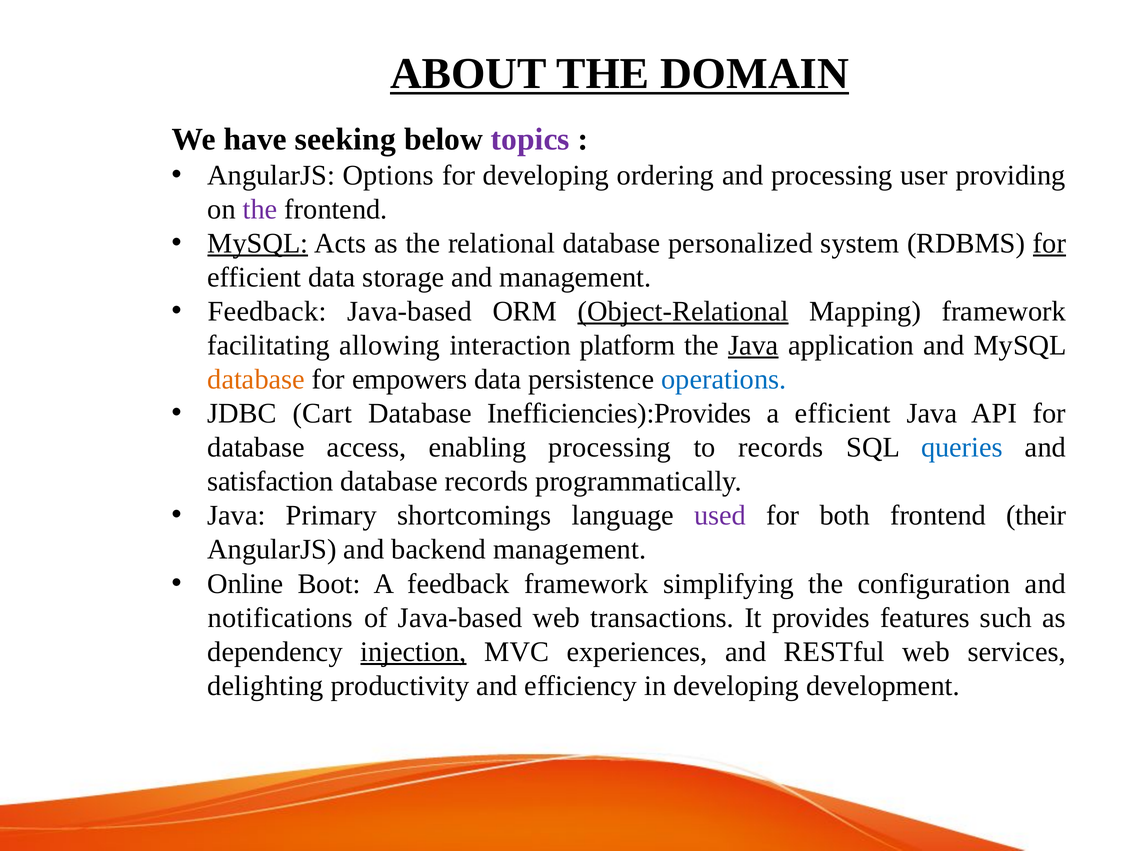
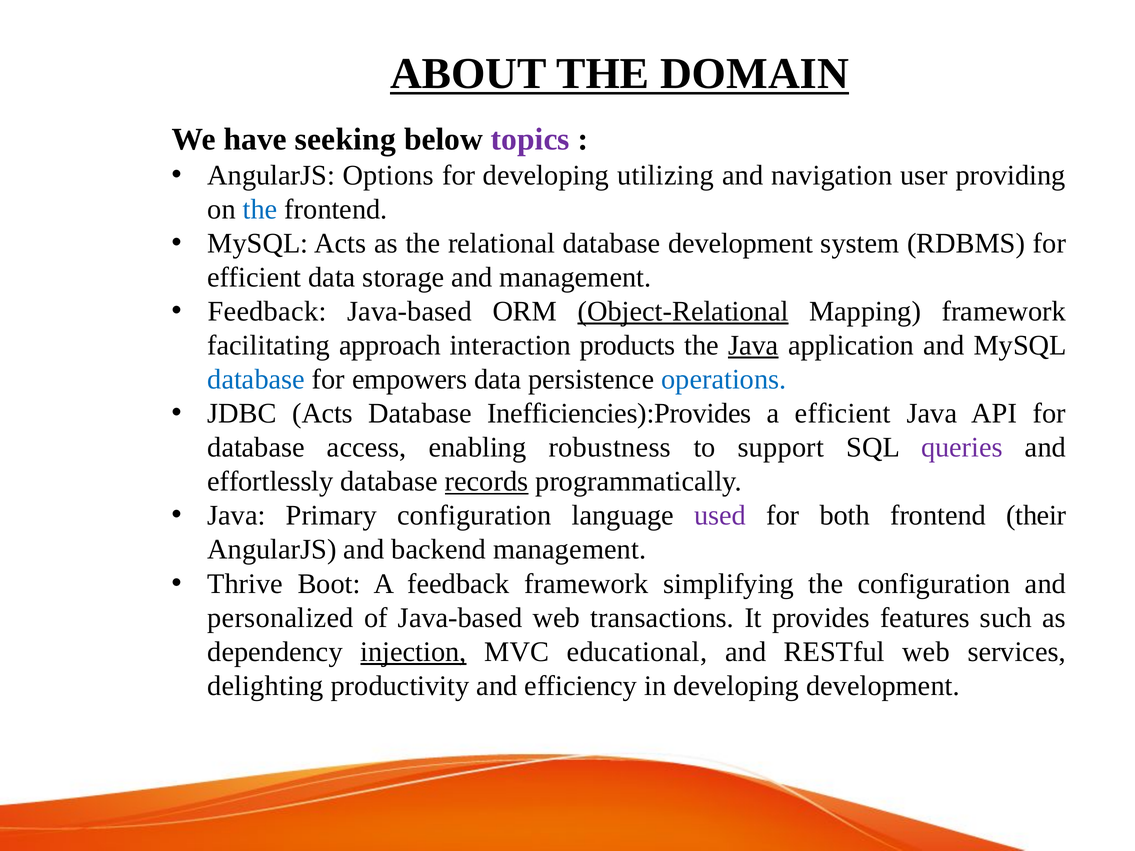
ordering: ordering -> utilizing (665, 175)
and processing: processing -> navigation (832, 175)
the colour: purple -> blue (260, 209)
MySQL underline: present -> none (258, 243)
database personalized: personalized -> development (741, 243)
for underline: present -> none (1049, 243)
allowing: allowing -> approach (390, 345)
platform: platform -> products (628, 345)
database colour: orange -> blue (256, 380)
JDBC Cart: Cart -> Acts (323, 414)
enabling processing: processing -> robustness (610, 448)
to records: records -> support (781, 448)
queries colour: blue -> purple (962, 448)
satisfaction: satisfaction -> effortlessly (270, 482)
records underline: none -> present (487, 482)
Primary shortcomings: shortcomings -> configuration (474, 516)
Online: Online -> Thrive (245, 584)
notifications: notifications -> personalized (280, 618)
experiences: experiences -> educational (637, 652)
